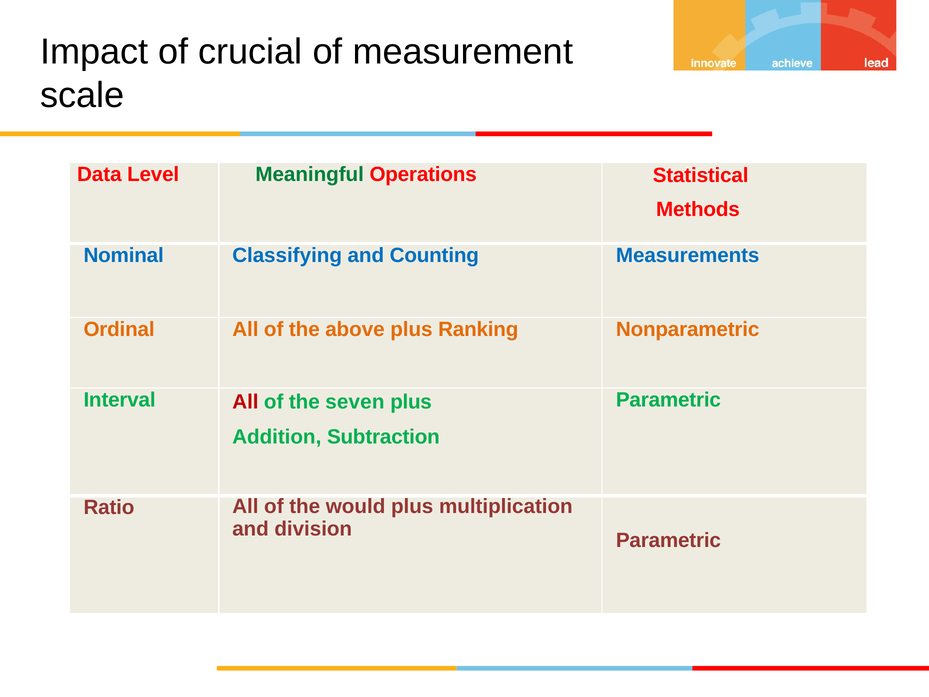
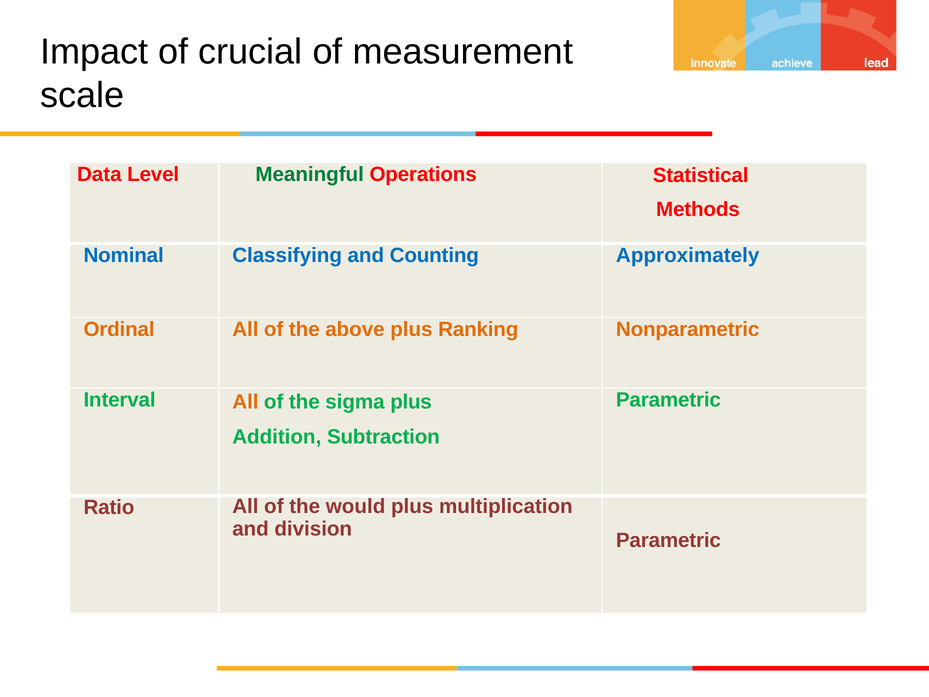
Measurements: Measurements -> Approximately (688, 255)
All colour: red -> orange (245, 402)
seven: seven -> sigma (355, 402)
